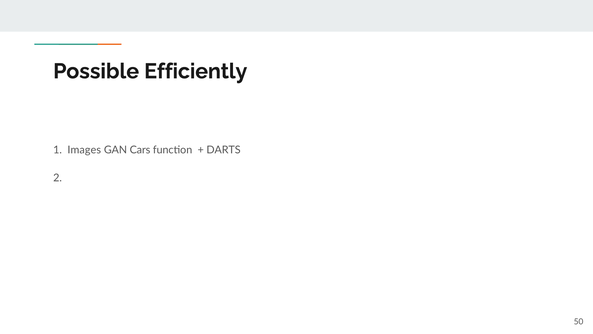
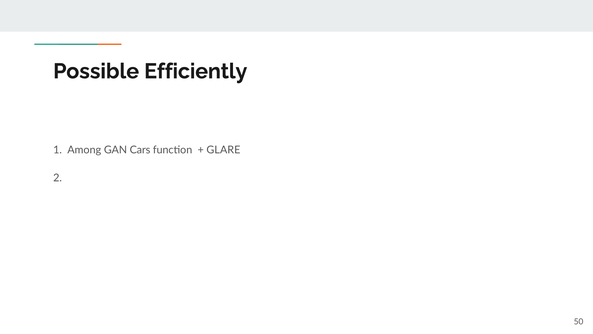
Images: Images -> Among (84, 150)
DARTS: DARTS -> GLARE (223, 150)
